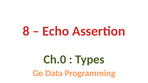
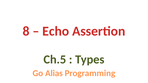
Ch.0: Ch.0 -> Ch.5 (55, 60)
Data: Data -> Alias (54, 73)
